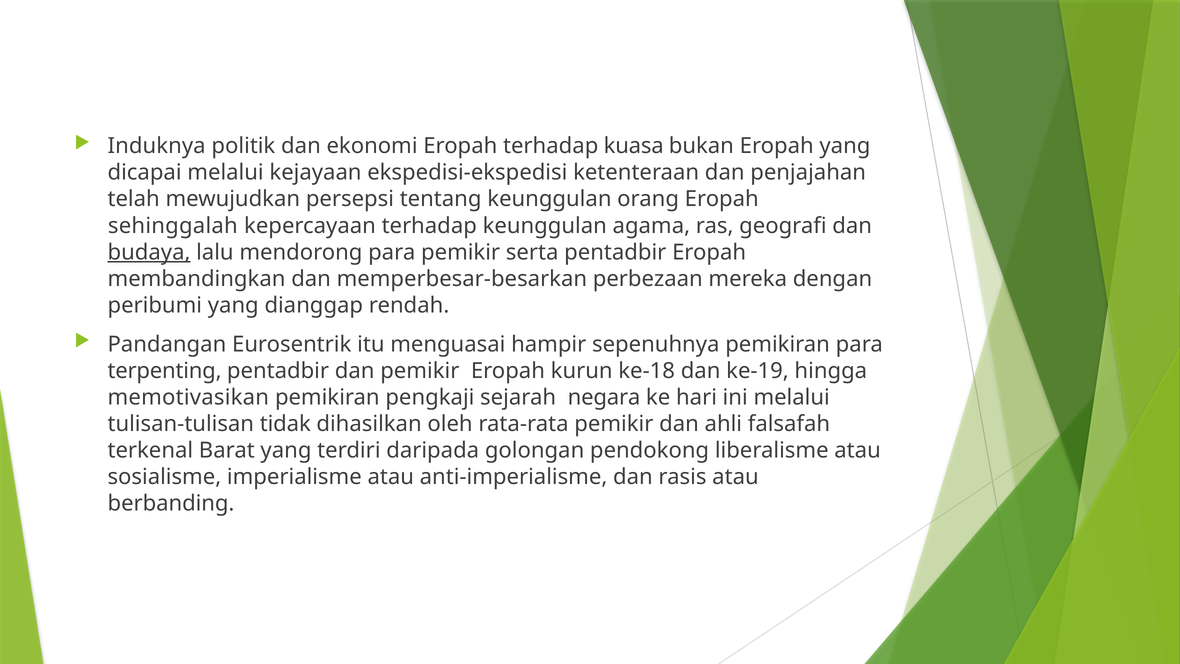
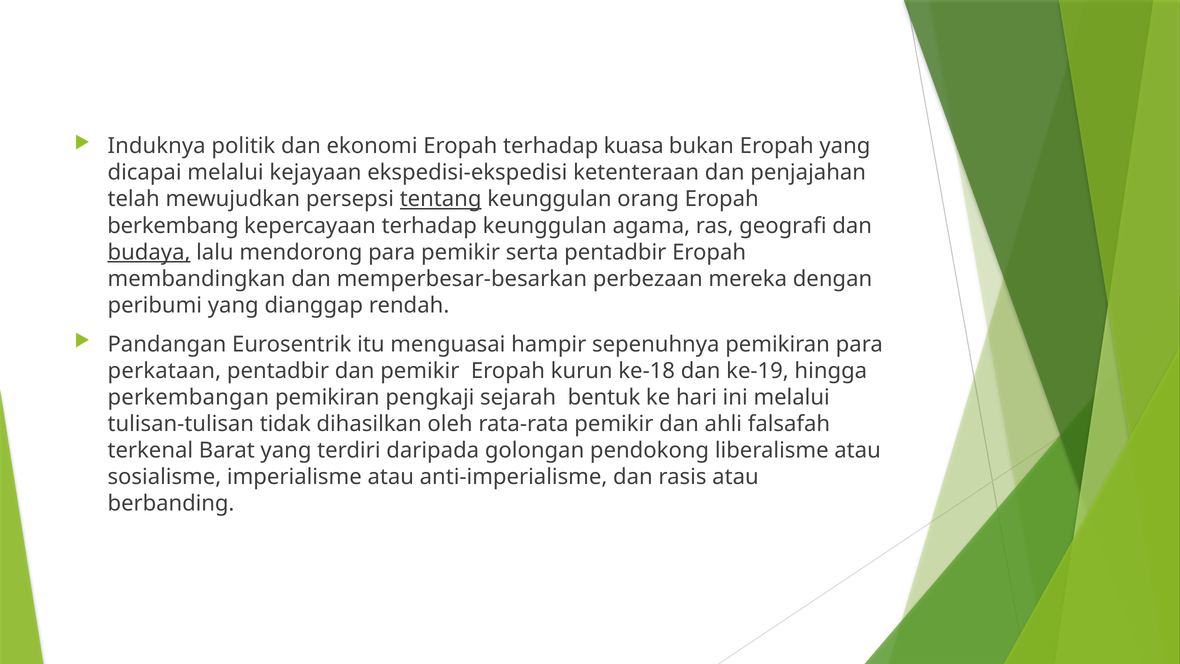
tentang underline: none -> present (441, 199)
sehinggalah: sehinggalah -> berkembang (173, 226)
terpenting: terpenting -> perkataan (164, 371)
memotivasikan: memotivasikan -> perkembangan (188, 397)
negara: negara -> bentuk (604, 397)
